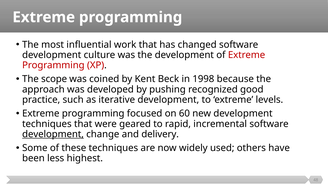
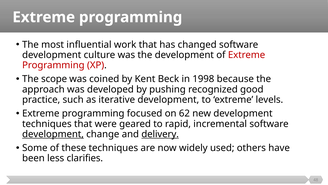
60: 60 -> 62 (184, 113)
delivery underline: none -> present (160, 134)
highest: highest -> clarifies (85, 158)
